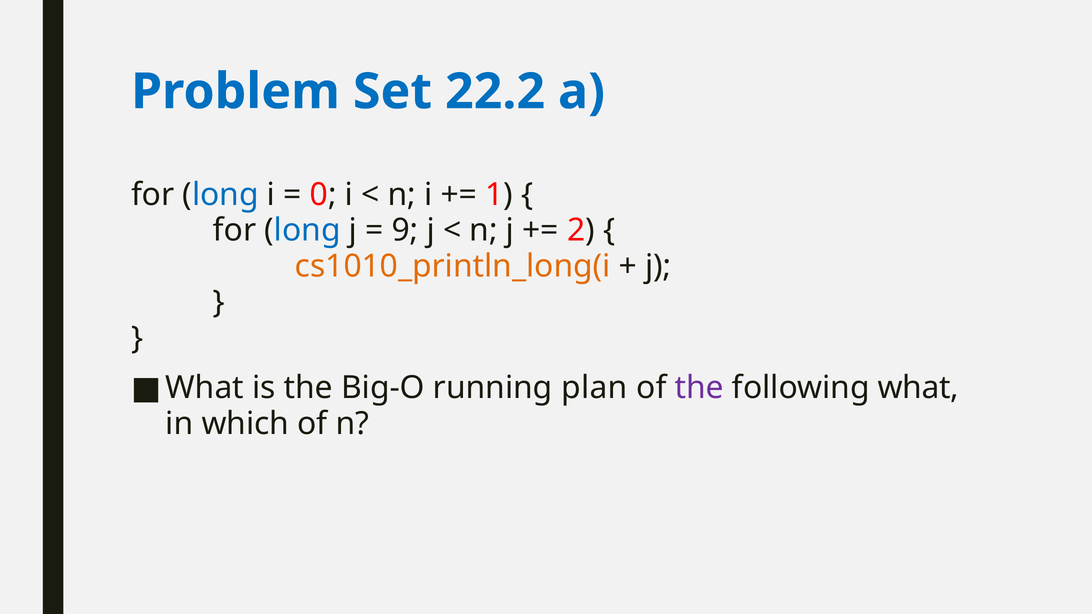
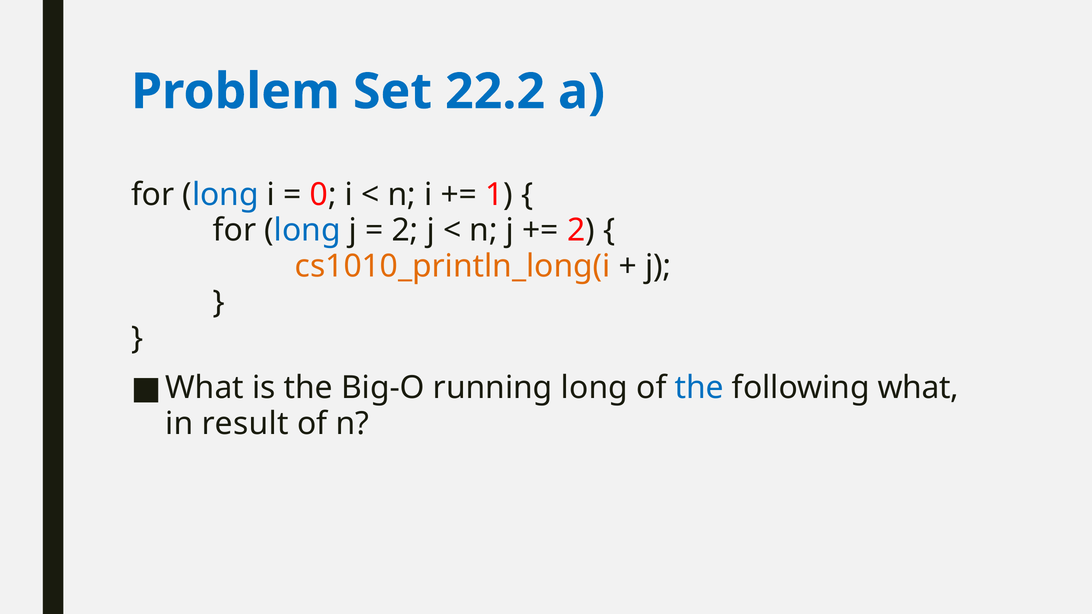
9: 9 -> 2 (405, 231)
running plan: plan -> long (594, 388)
the colour: purple -> blue (699, 388)
which: which -> result (245, 424)
